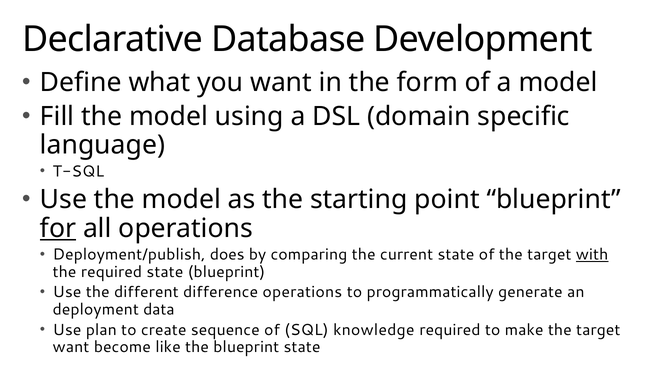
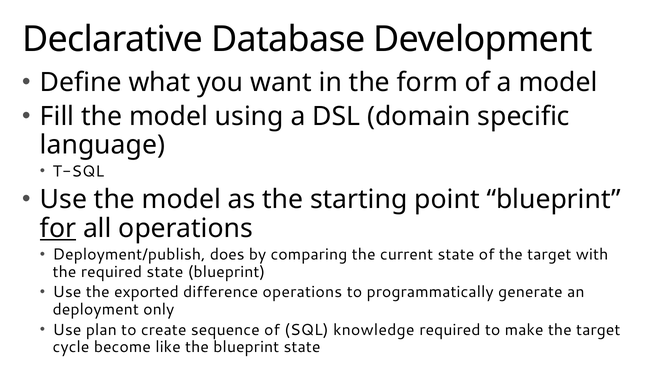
with underline: present -> none (592, 255)
different: different -> exported (146, 292)
data: data -> only (159, 309)
want: want -> cycle (71, 347)
